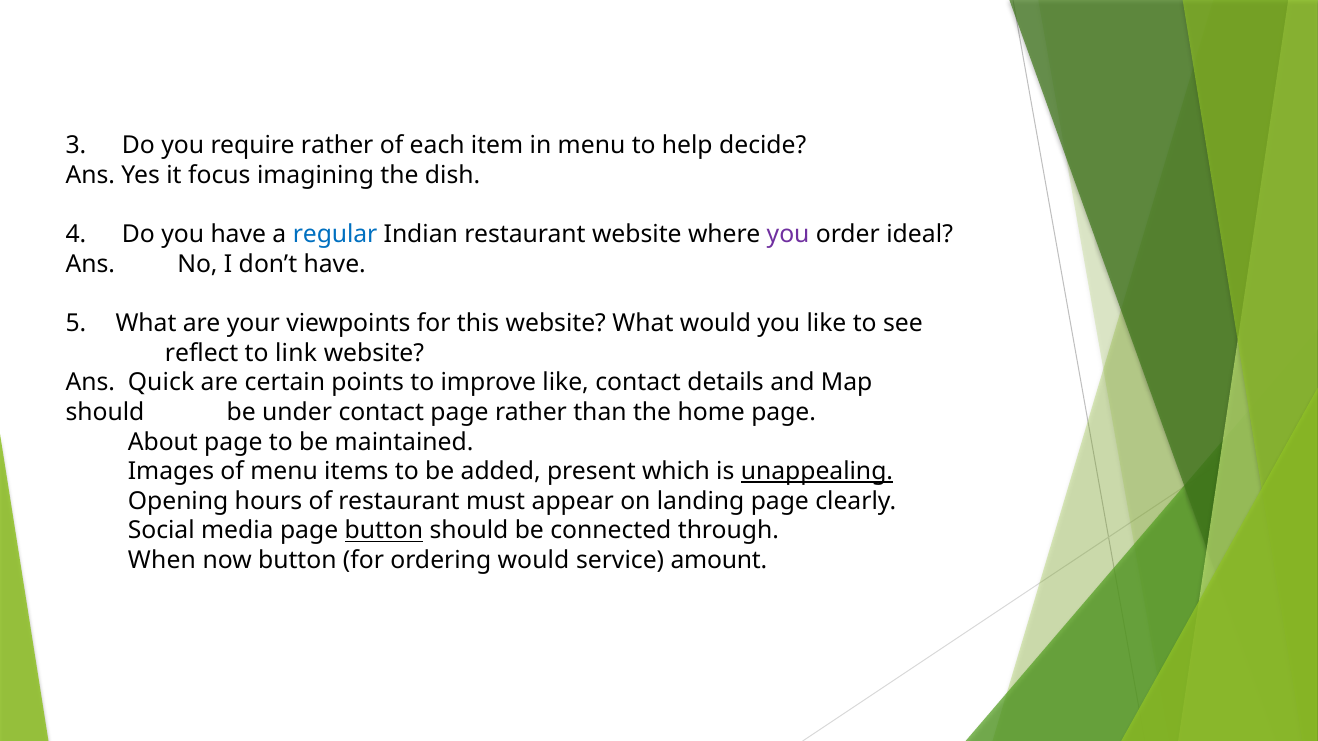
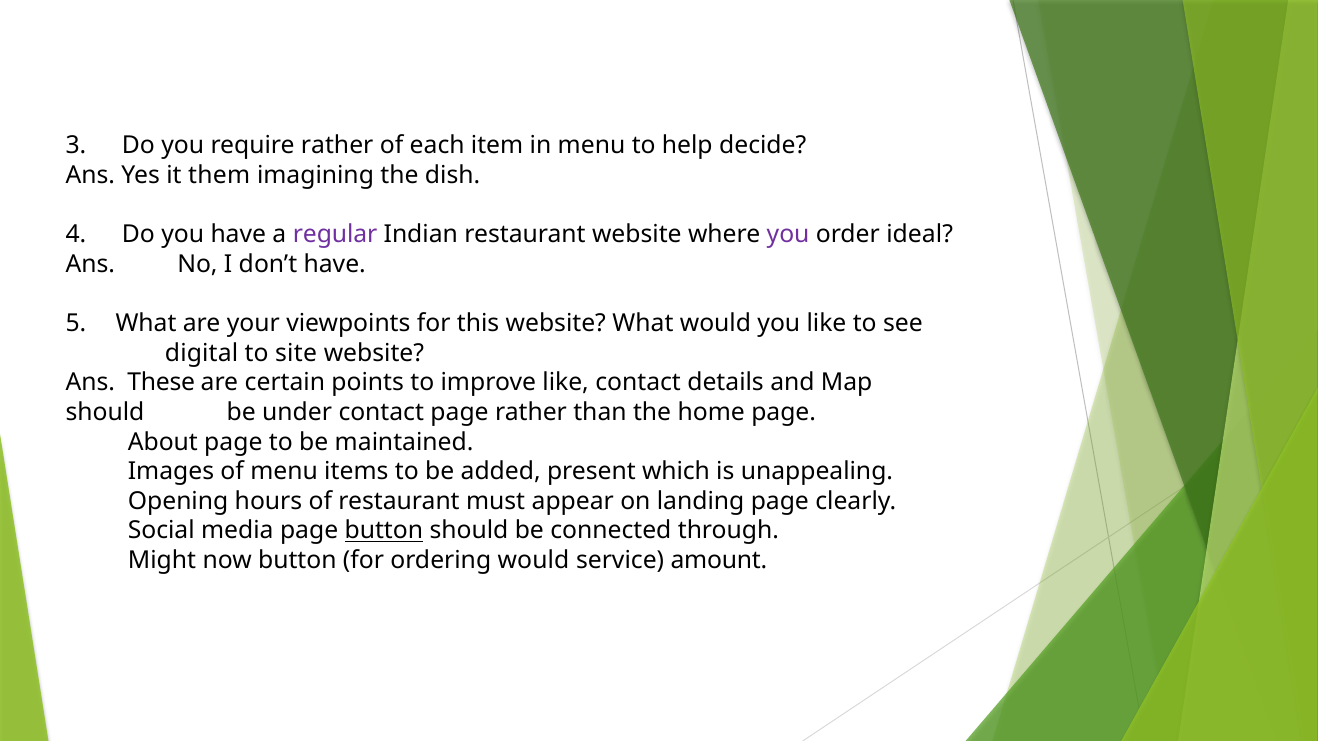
focus: focus -> them (219, 175)
regular colour: blue -> purple (335, 234)
reflect: reflect -> digital (202, 353)
link: link -> site (296, 353)
Quick: Quick -> These (161, 383)
unappealing underline: present -> none (817, 472)
When: When -> Might (162, 561)
